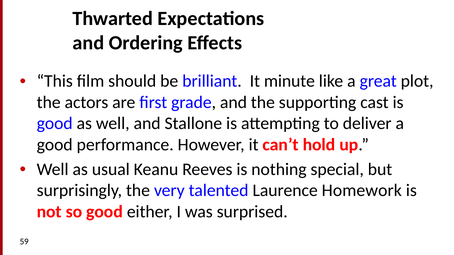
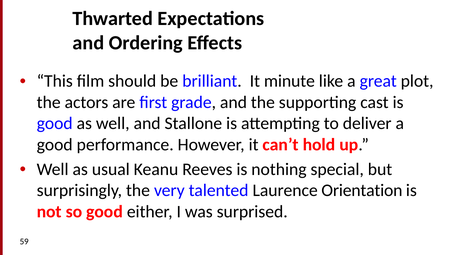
Homework: Homework -> Orientation (362, 191)
